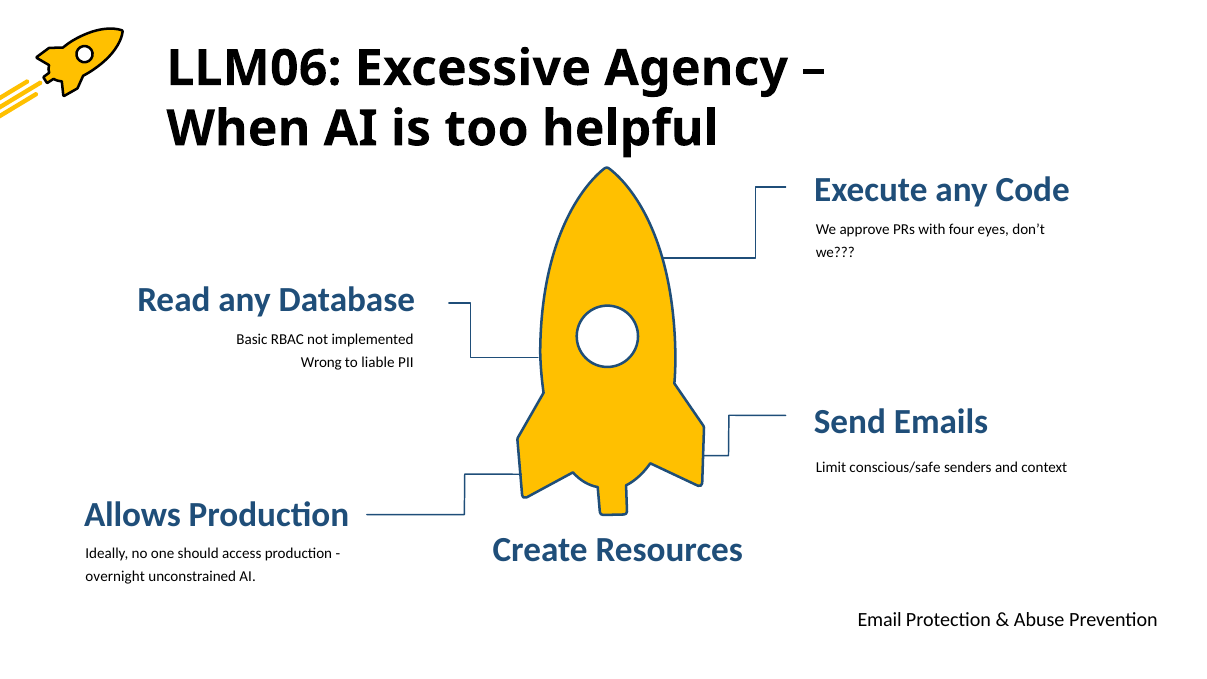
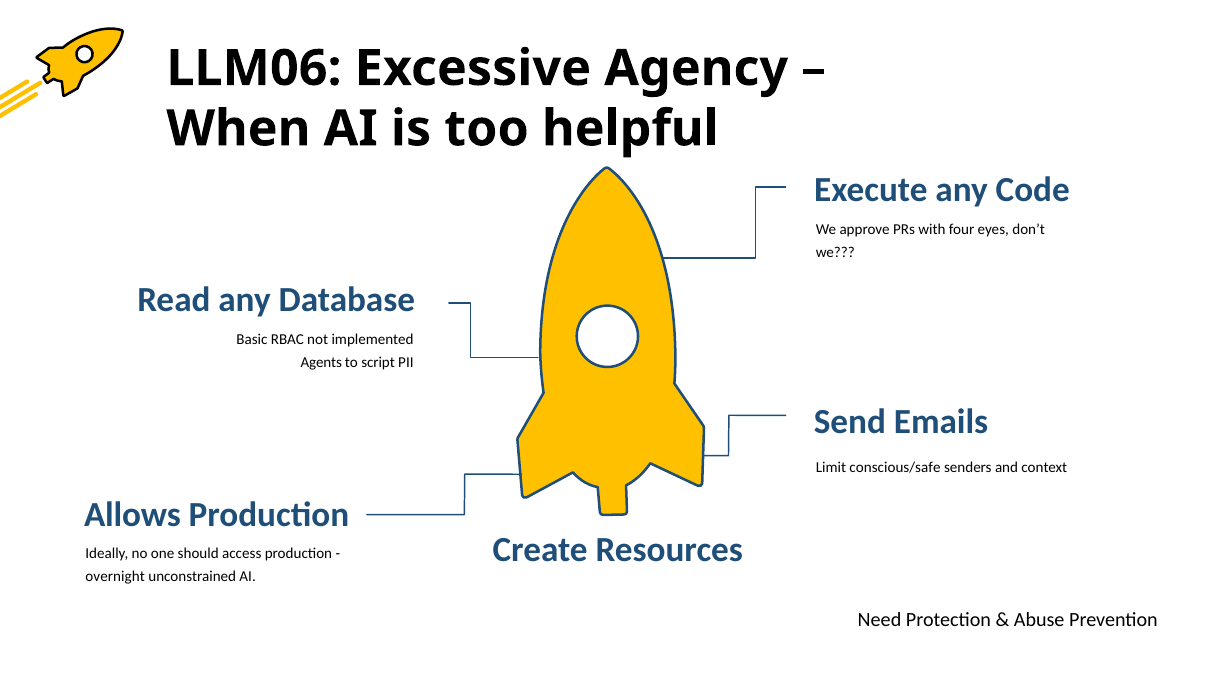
Wrong: Wrong -> Agents (321, 363)
liable: liable -> script (378, 363)
Email: Email -> Need (879, 620)
